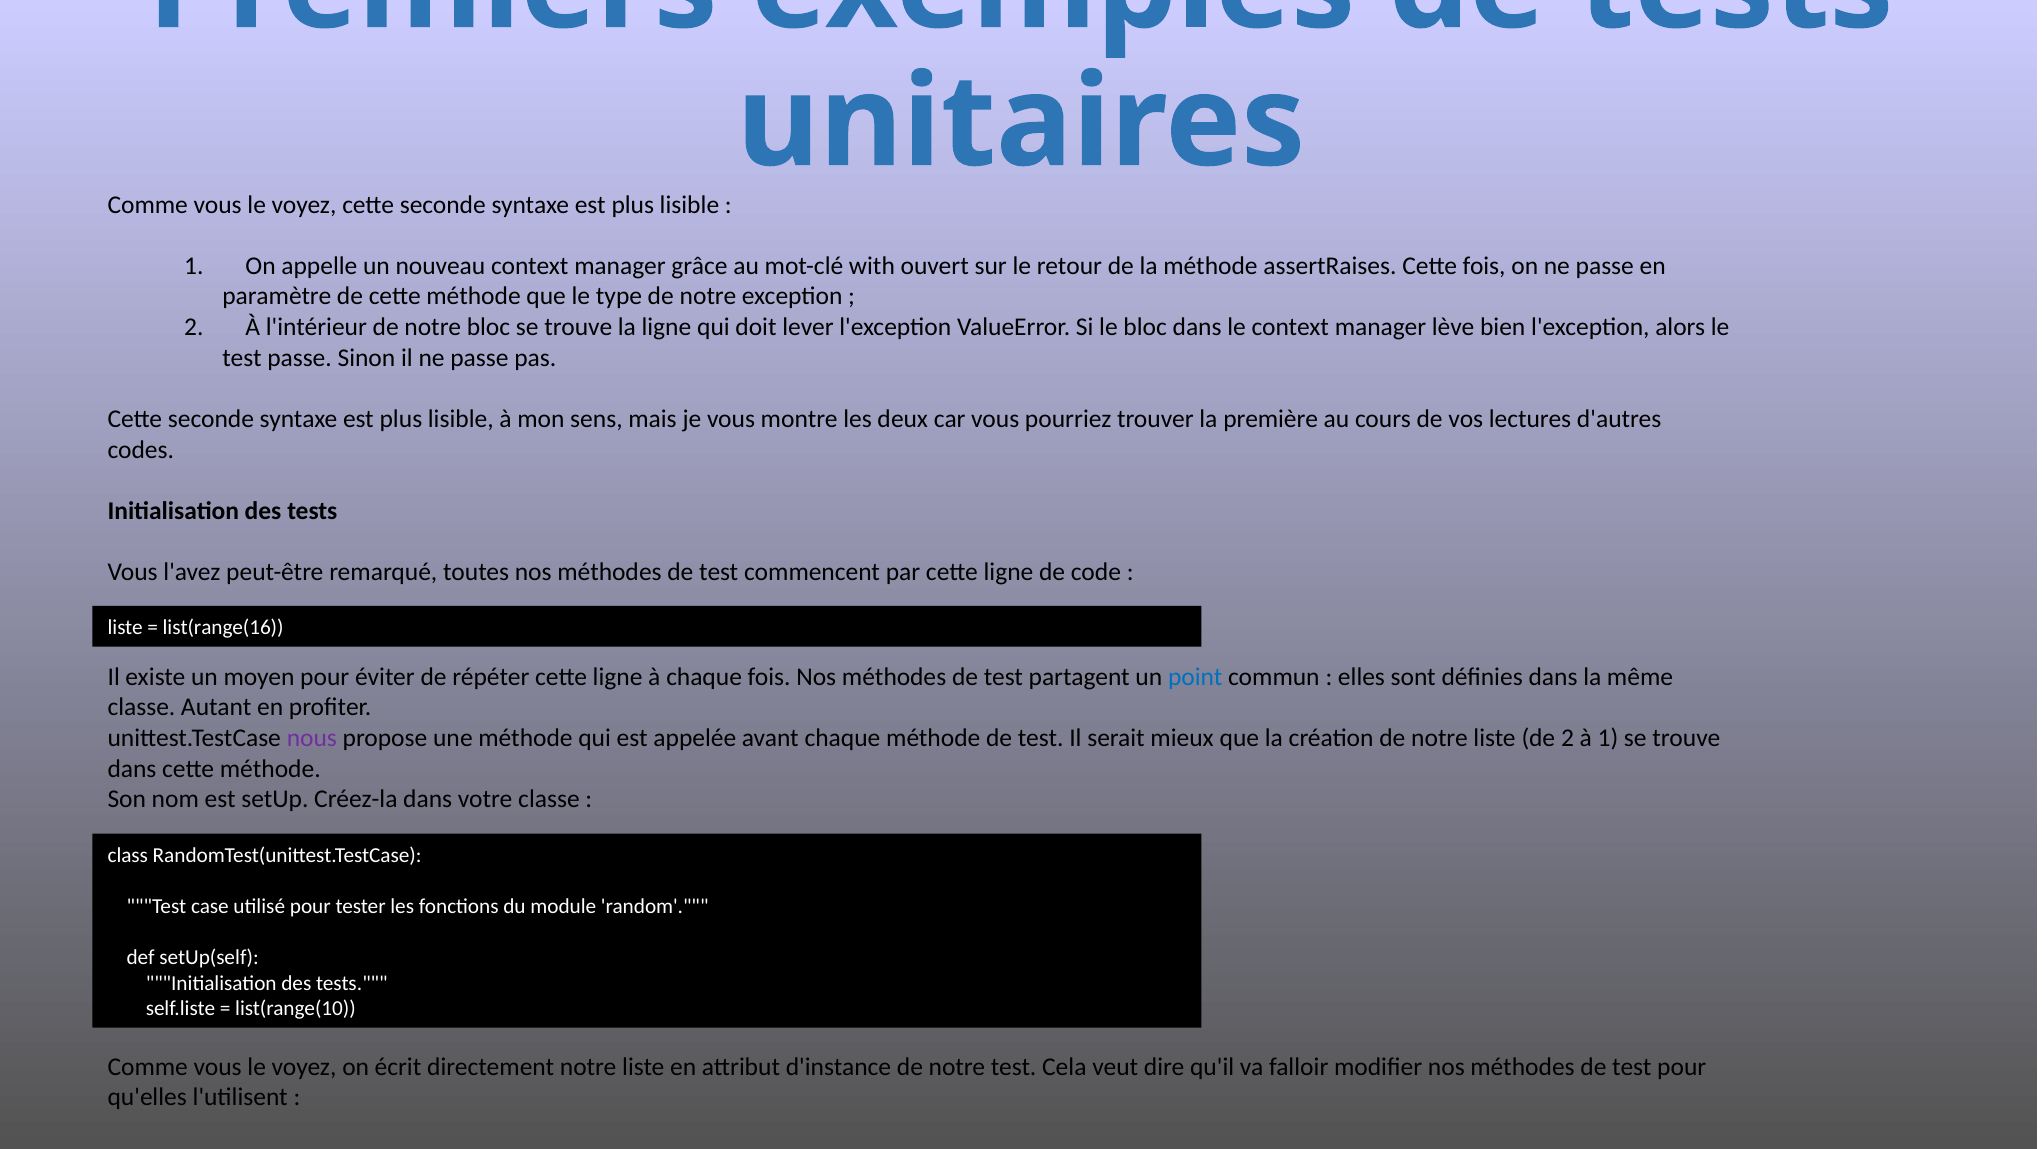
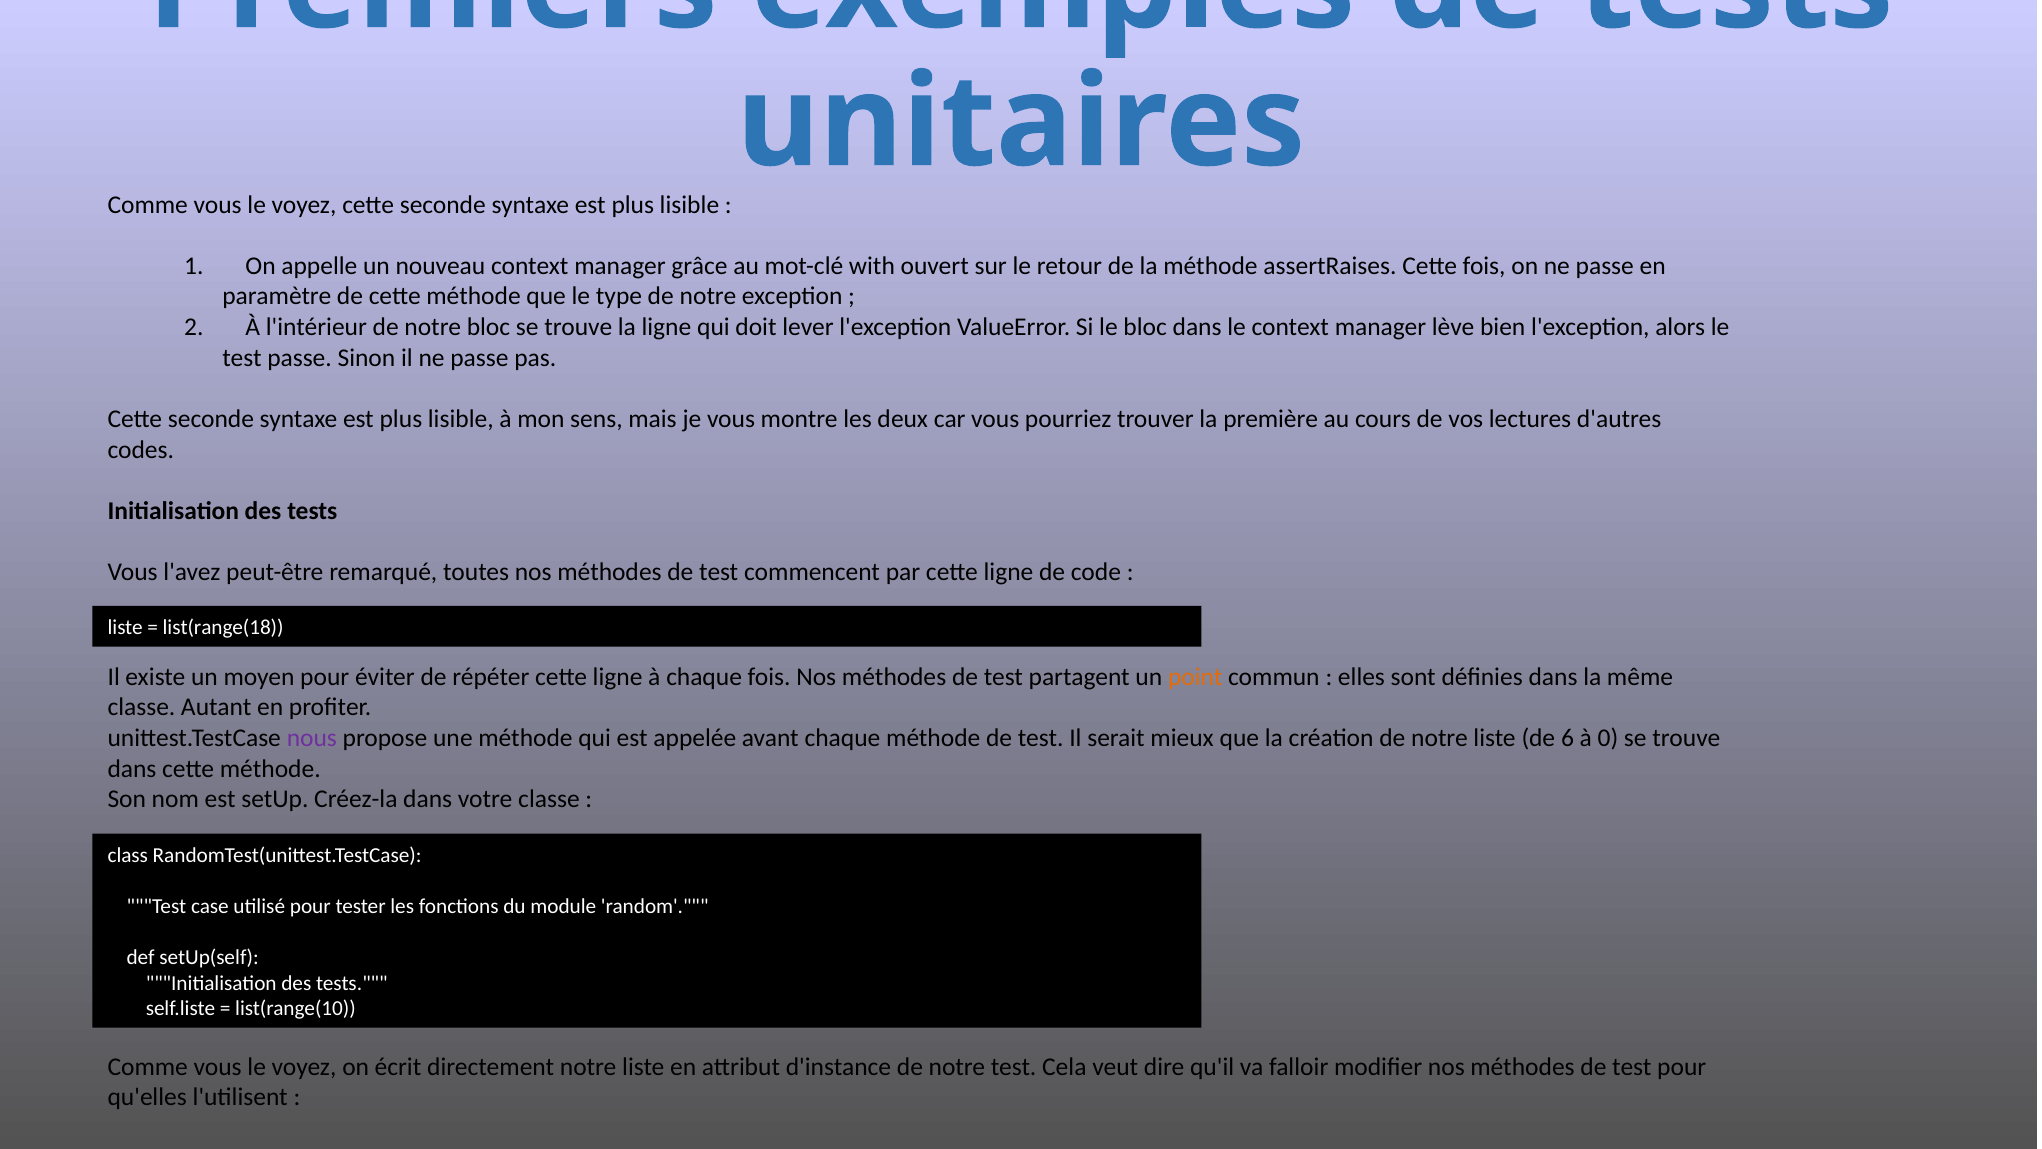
list(range(16: list(range(16 -> list(range(18 (223, 628)
point colour: blue -> orange (1195, 677)
de 2: 2 -> 6 (1567, 738)
à 1: 1 -> 0 (1608, 738)
